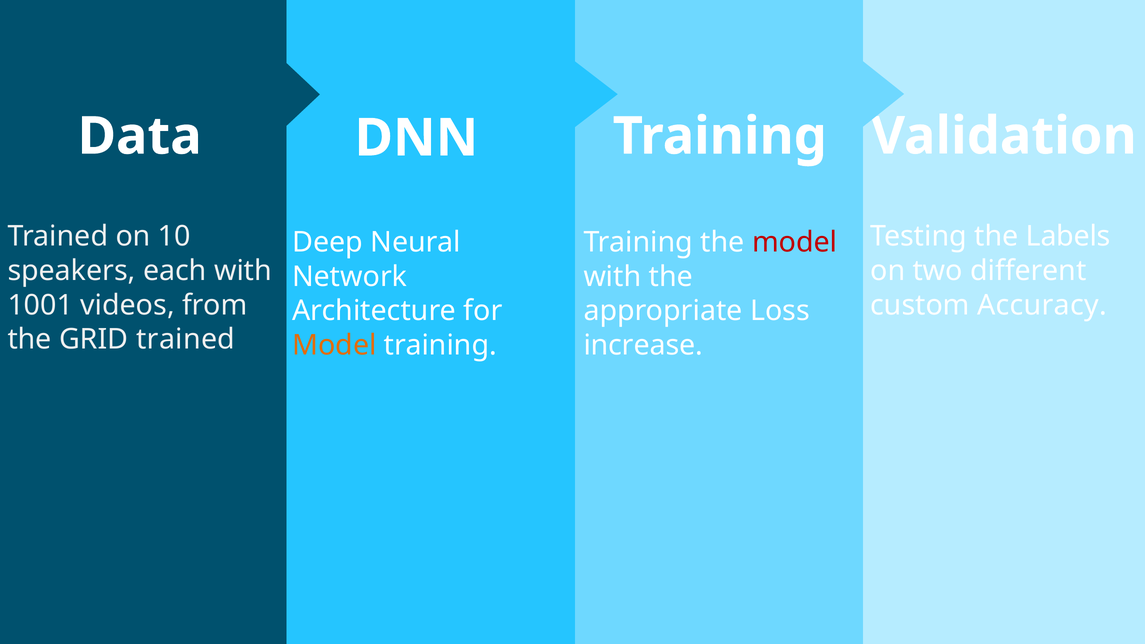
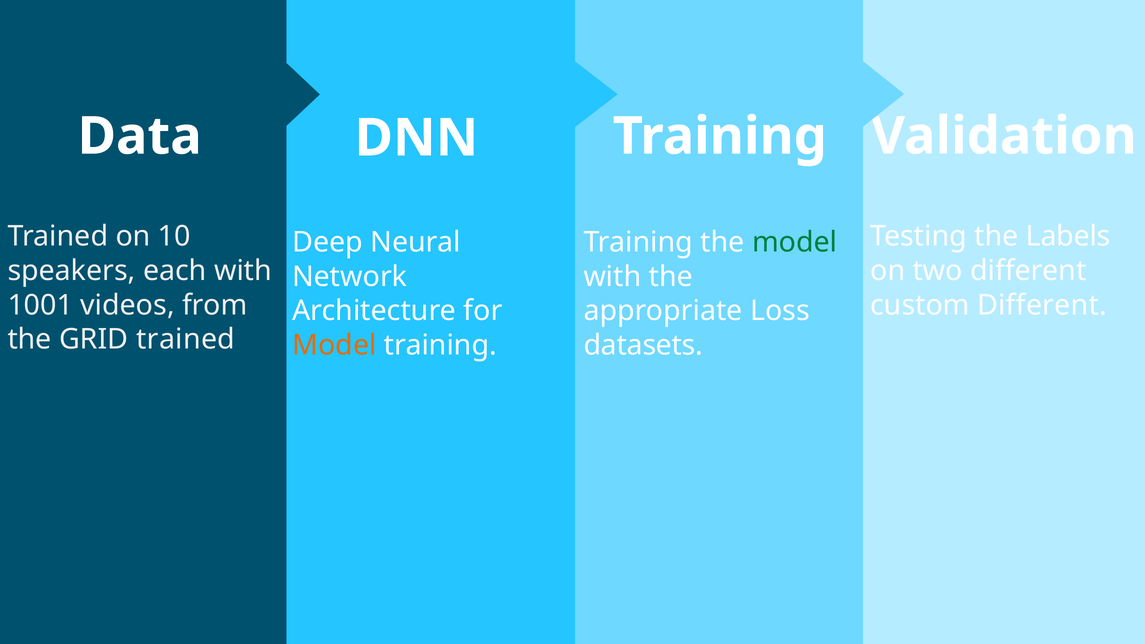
model colour: red -> green (795, 242)
custom Accuracy: Accuracy -> Different (1042, 305)
increase: increase -> datasets (643, 345)
